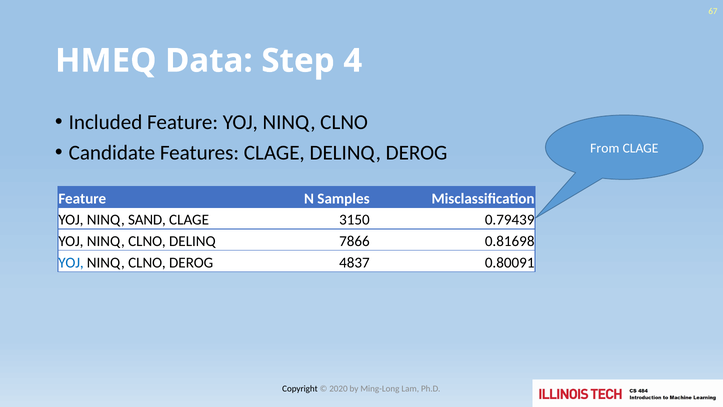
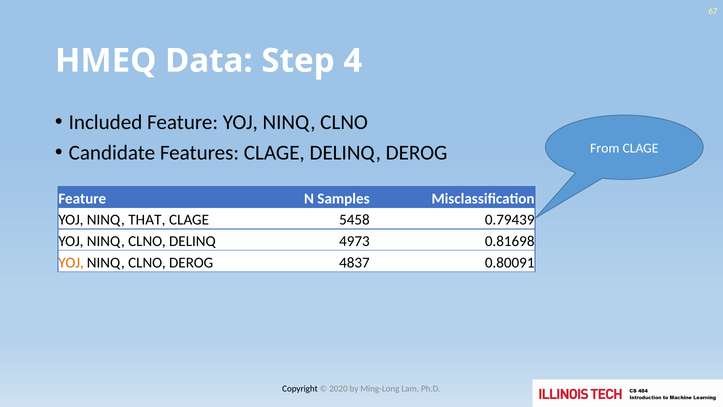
SAND: SAND -> THAT (147, 220)
3150: 3150 -> 5458 (354, 220)
7866: 7866 -> 4973 (354, 241)
YOJ colour: blue -> orange (71, 263)
